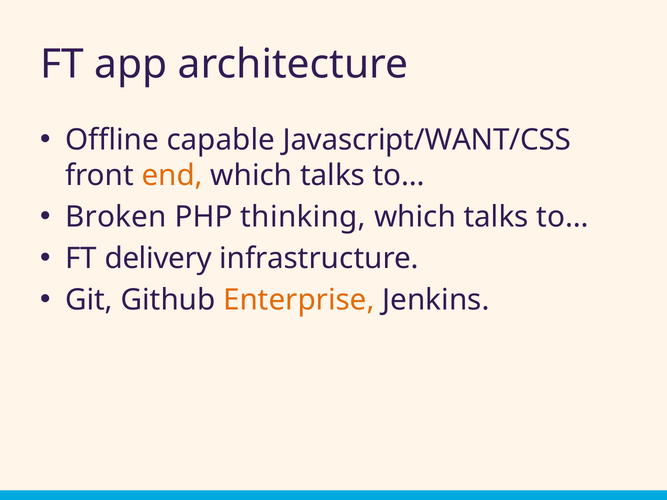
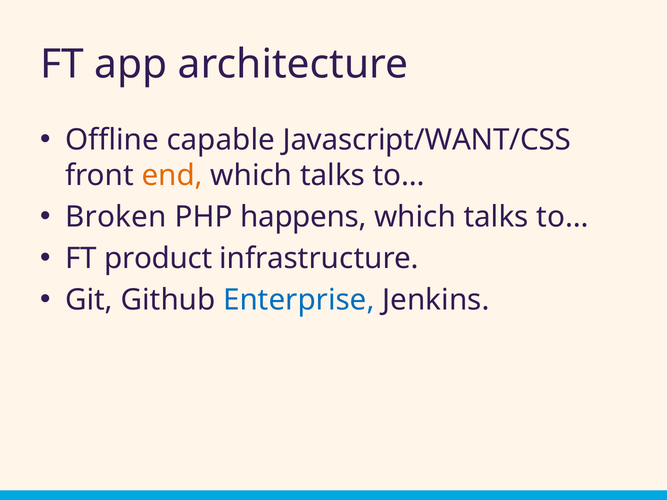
thinking: thinking -> happens (303, 217)
delivery: delivery -> product (158, 259)
Enterprise colour: orange -> blue (299, 300)
